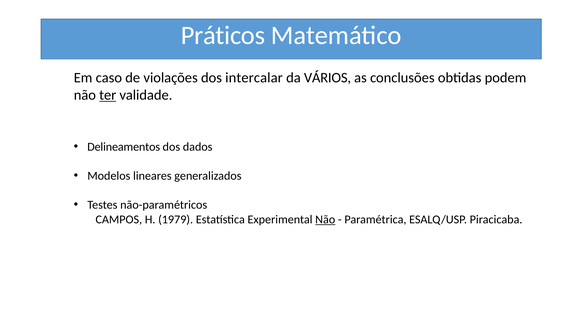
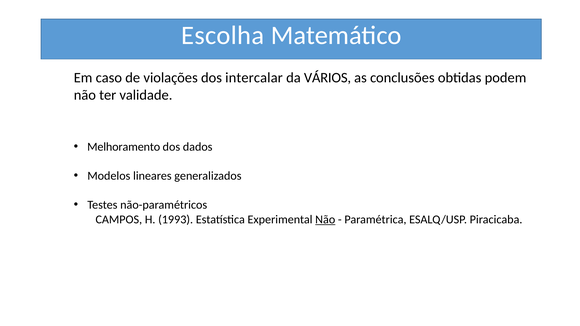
Práticos: Práticos -> Escolha (223, 35)
ter underline: present -> none (108, 95)
Delineamentos: Delineamentos -> Melhoramento (124, 147)
1979: 1979 -> 1993 (176, 220)
